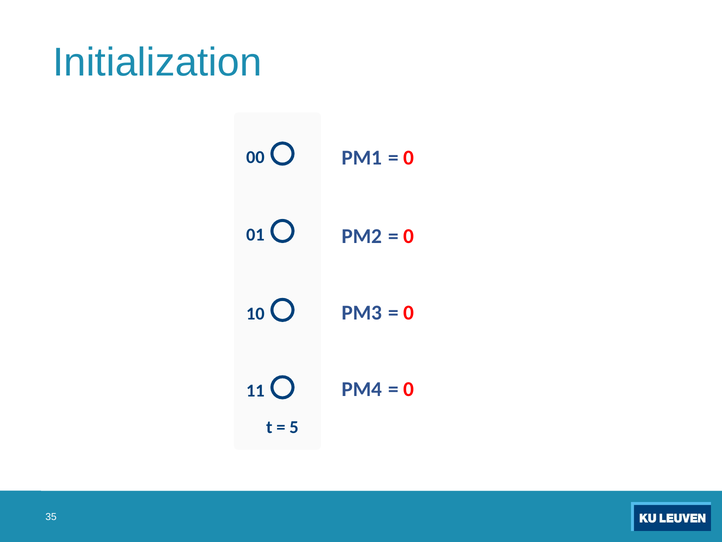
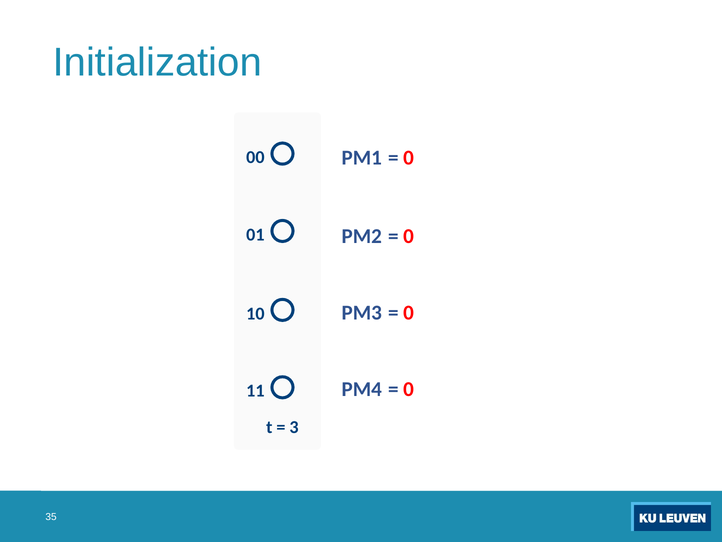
5: 5 -> 3 (294, 427)
